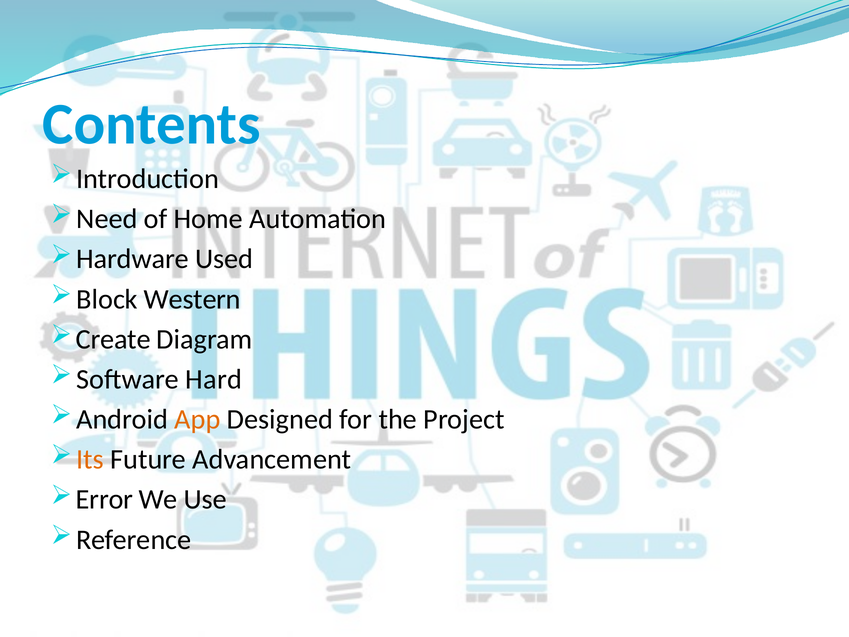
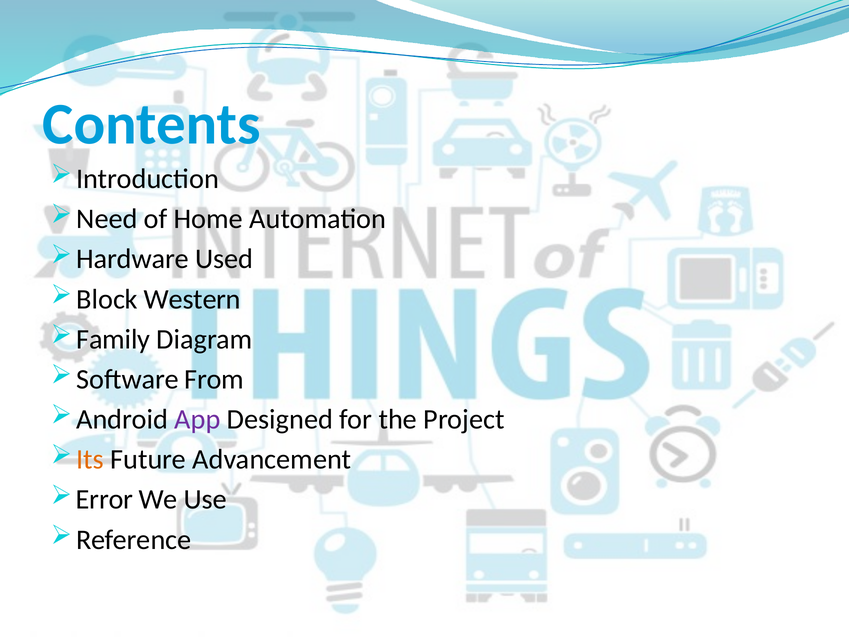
Create: Create -> Family (113, 339)
Hard: Hard -> From (214, 379)
App colour: orange -> purple (197, 419)
